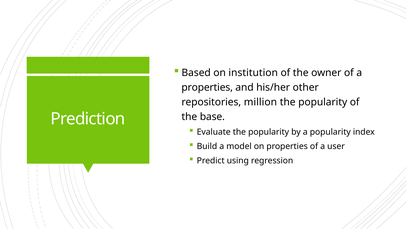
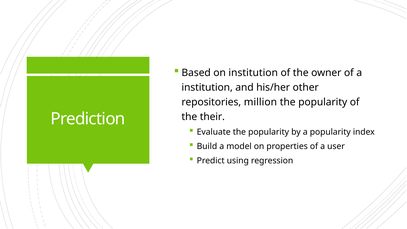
properties: properties -> institution (207, 88)
base: base -> their (212, 117)
